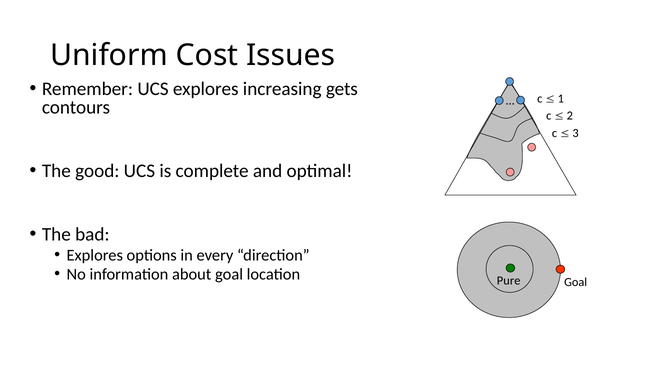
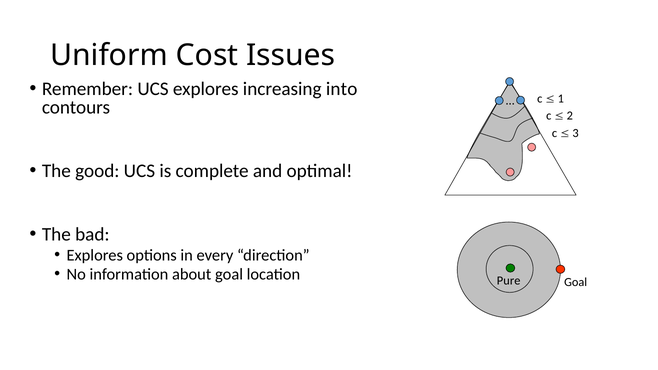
gets: gets -> into (342, 89)
